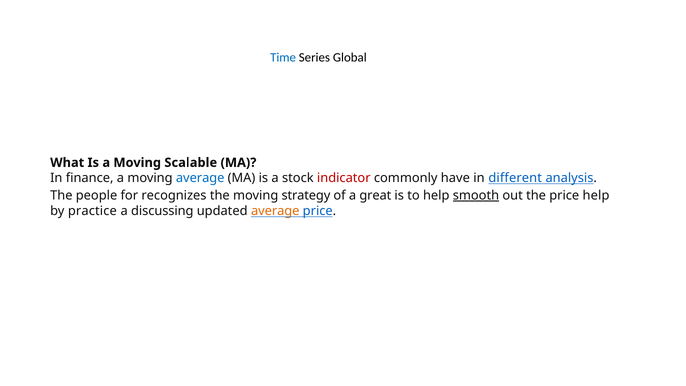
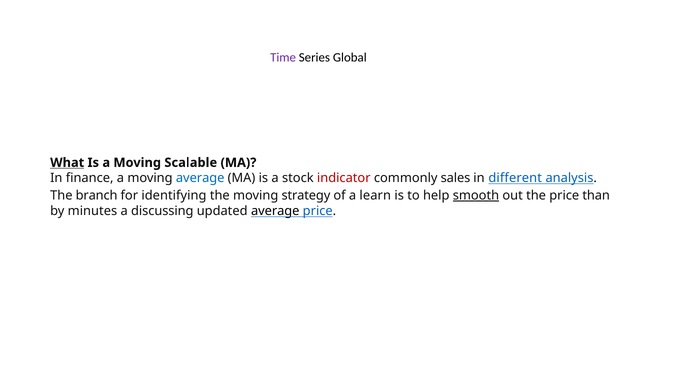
Time colour: blue -> purple (283, 58)
What underline: none -> present (67, 163)
have: have -> sales (455, 178)
people: people -> branch (97, 196)
recognizes: recognizes -> identifying (174, 196)
great: great -> learn (375, 196)
price help: help -> than (596, 196)
practice: practice -> minutes (92, 211)
average colour: orange -> black (275, 211)
